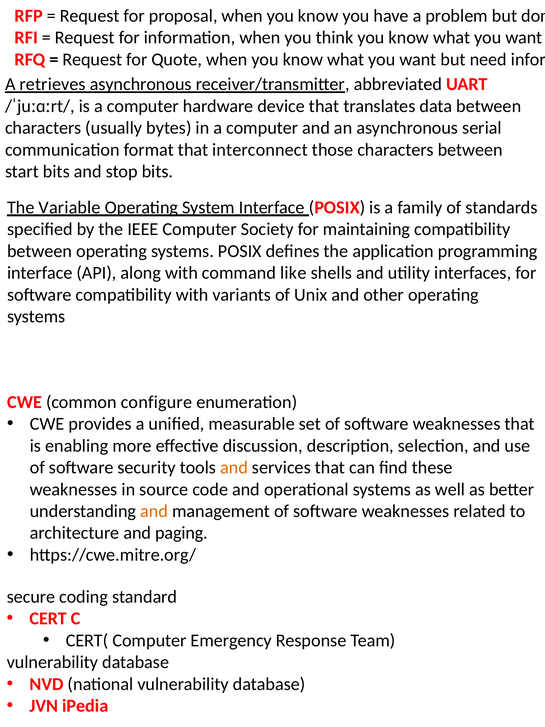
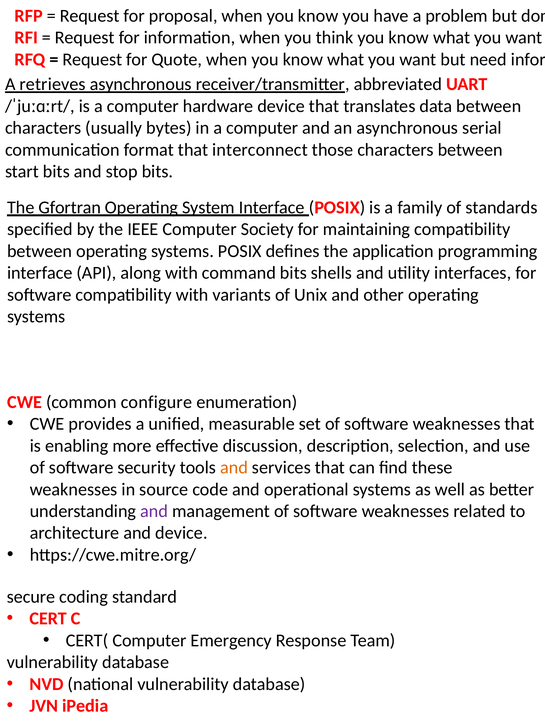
Variable: Variable -> Gfortran (70, 207)
command like: like -> bits (293, 273)
and colour: orange -> purple (154, 511)
and paging: paging -> device (181, 533)
